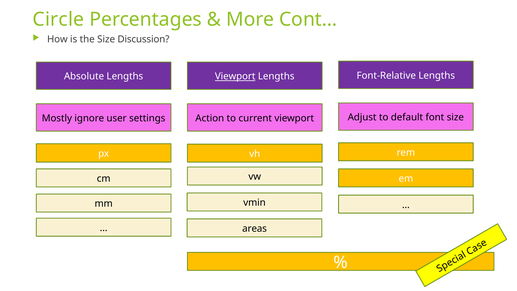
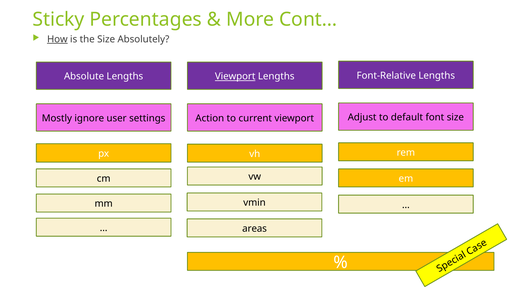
Circle: Circle -> Sticky (59, 20)
How underline: none -> present (57, 39)
Discussion: Discussion -> Absolutely (143, 39)
